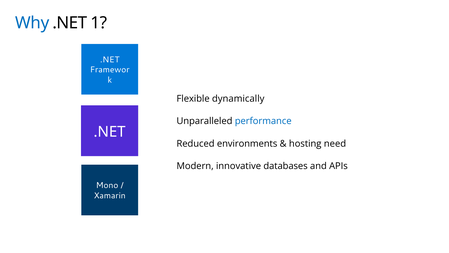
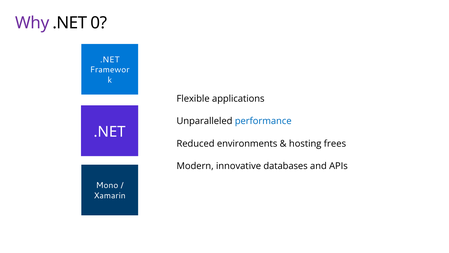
Why colour: blue -> purple (32, 23)
1: 1 -> 0 (99, 23)
dynamically: dynamically -> applications (238, 98)
need: need -> frees (335, 143)
